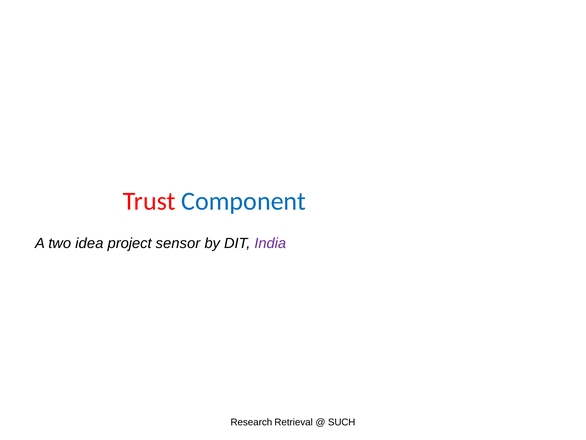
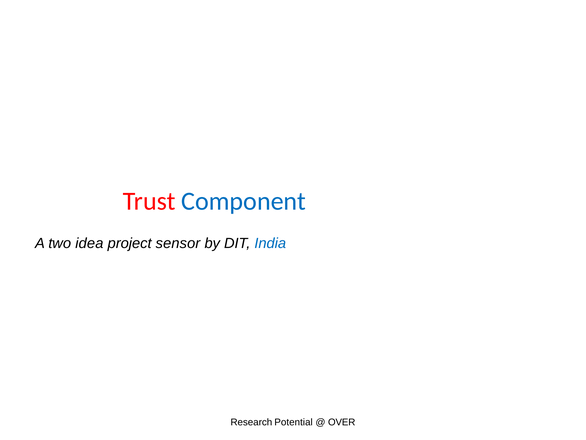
India colour: purple -> blue (270, 243)
Retrieval: Retrieval -> Potential (294, 422)
SUCH: SUCH -> OVER (342, 422)
